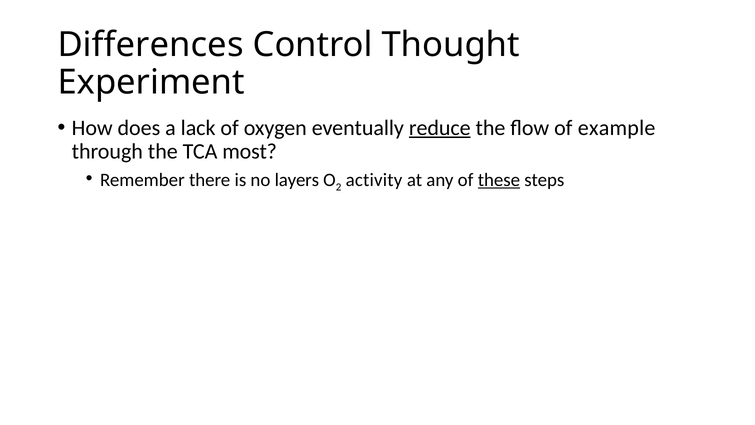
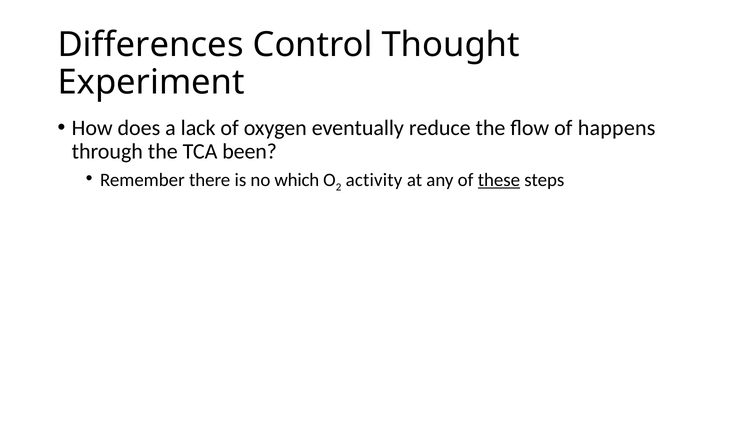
reduce underline: present -> none (440, 128)
example: example -> happens (617, 128)
most: most -> been (250, 151)
layers: layers -> which (297, 180)
